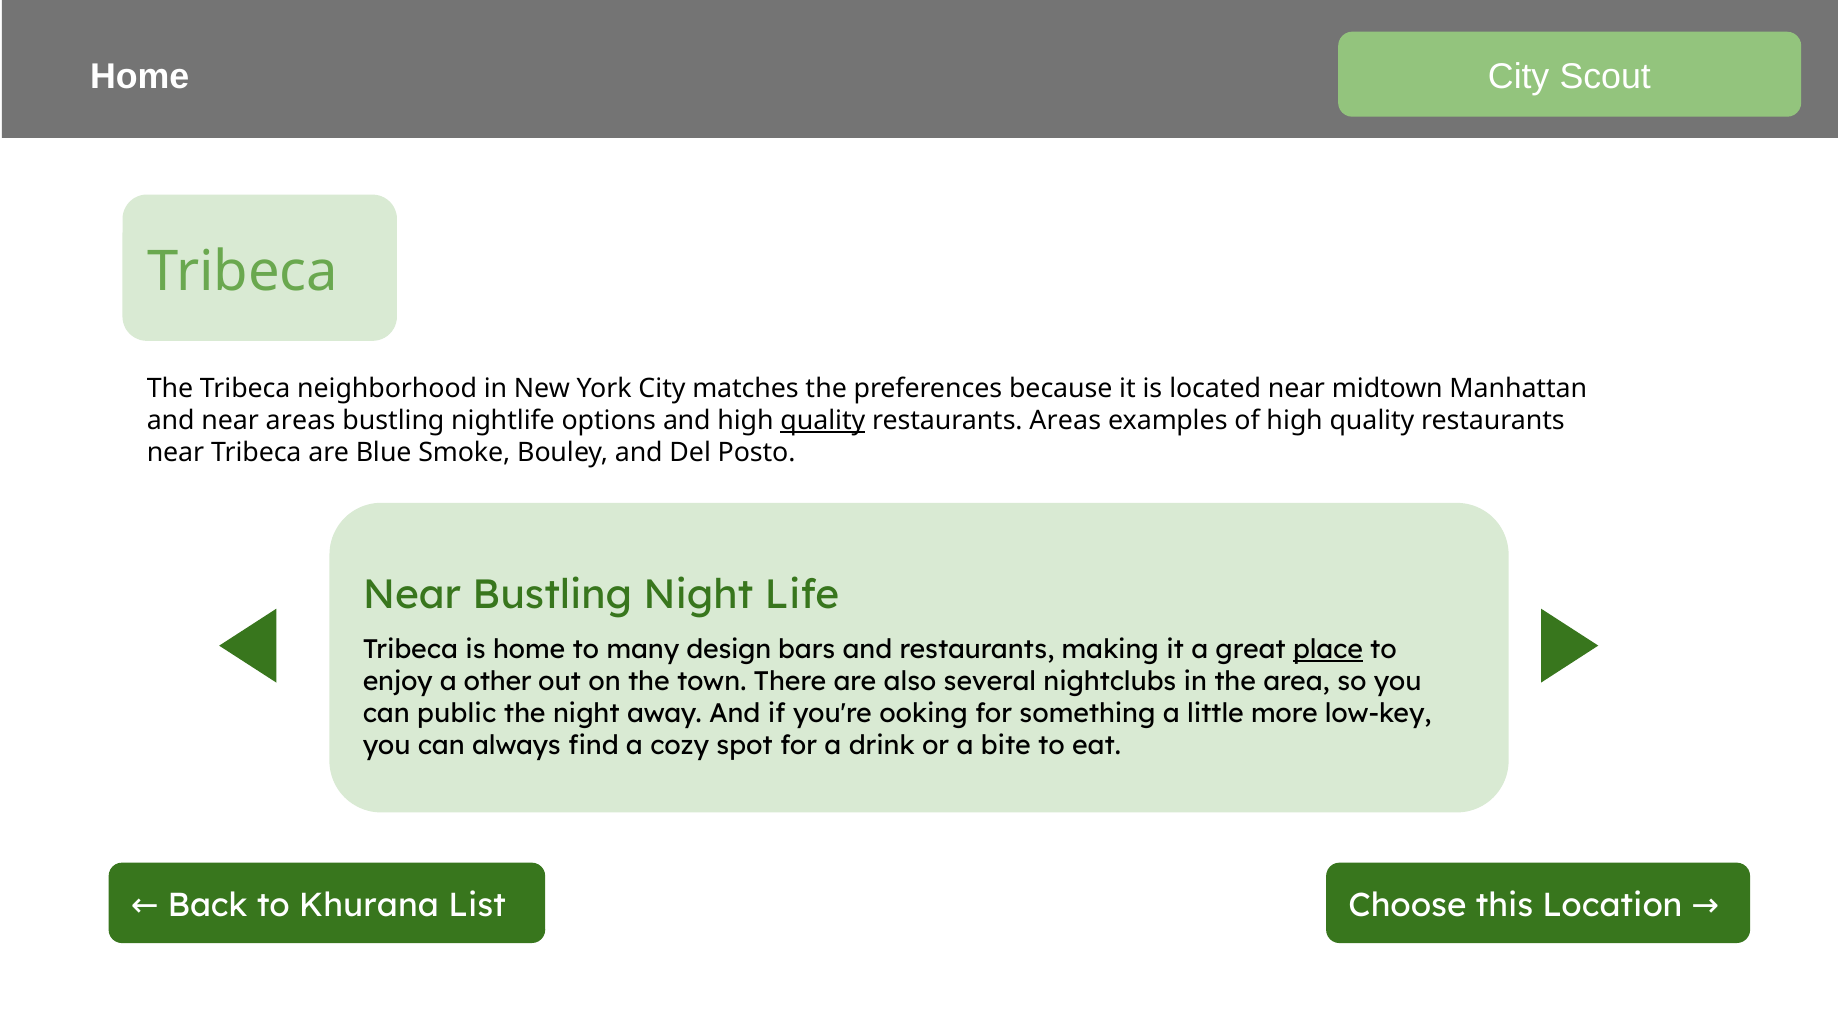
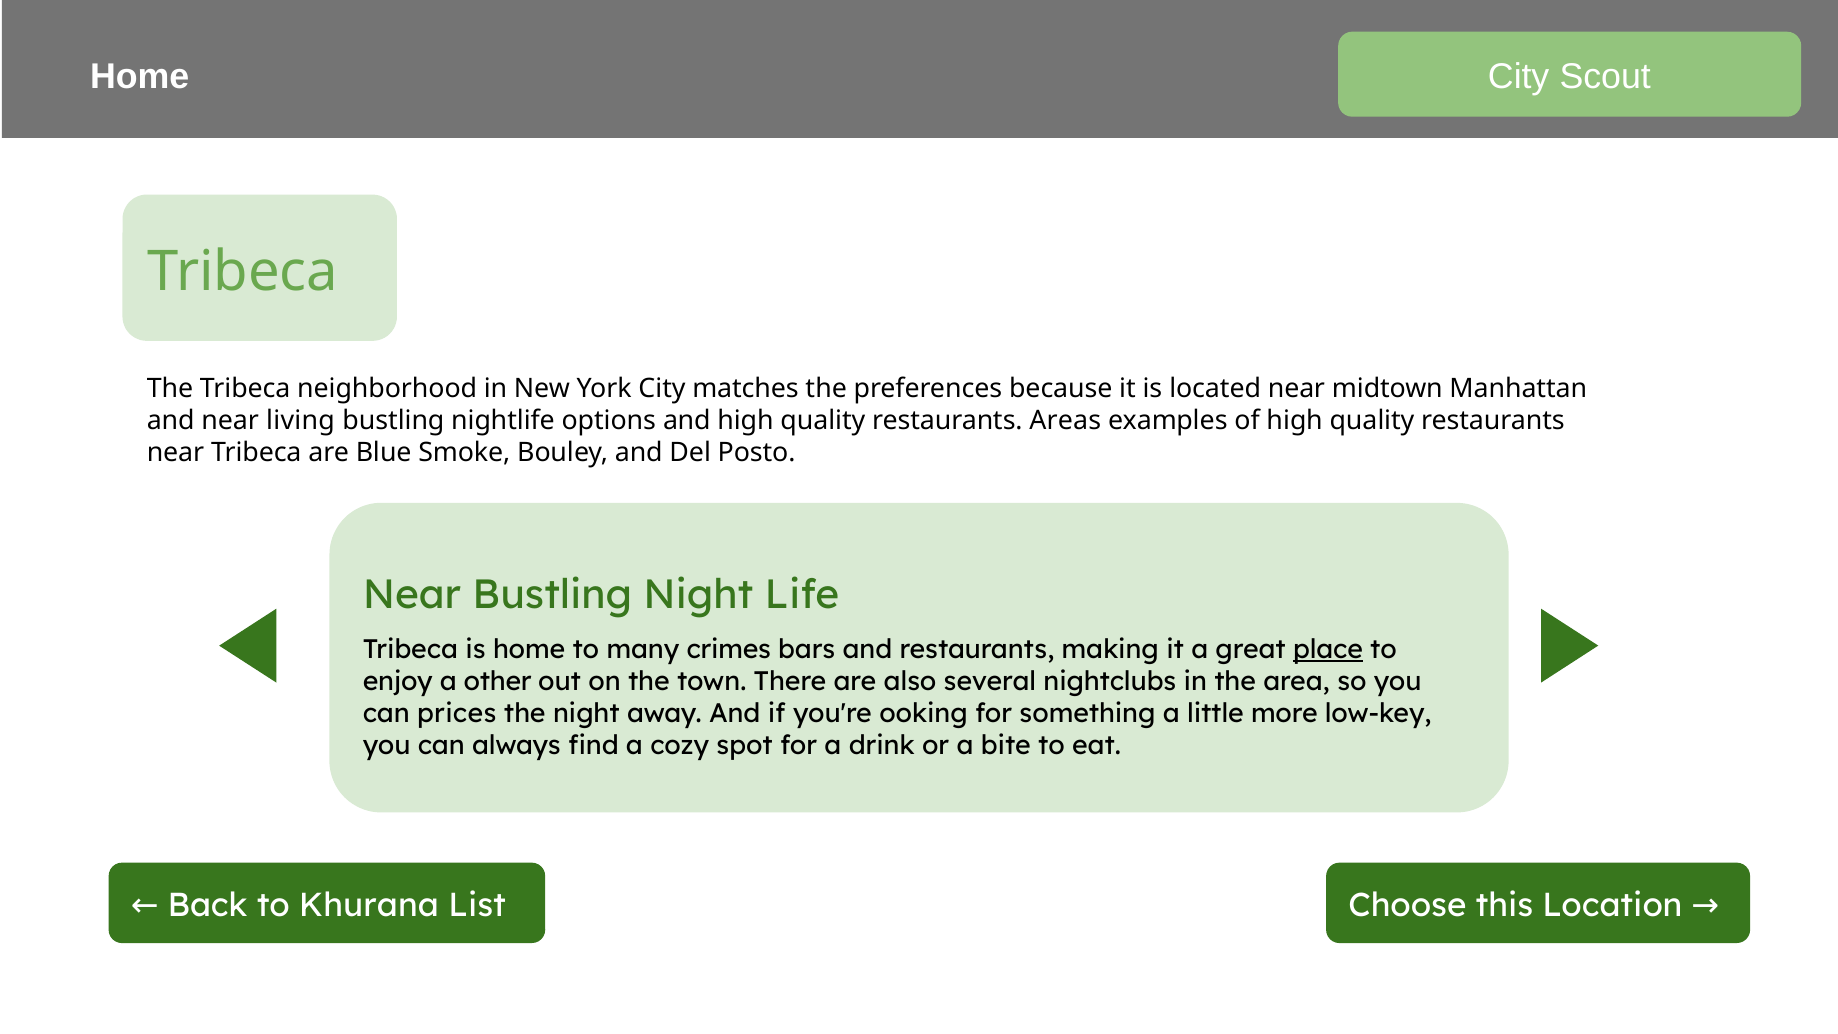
near areas: areas -> living (301, 420)
quality underline: present -> none (823, 420)
design: design -> crimes (729, 649)
public: public -> prices (457, 714)
